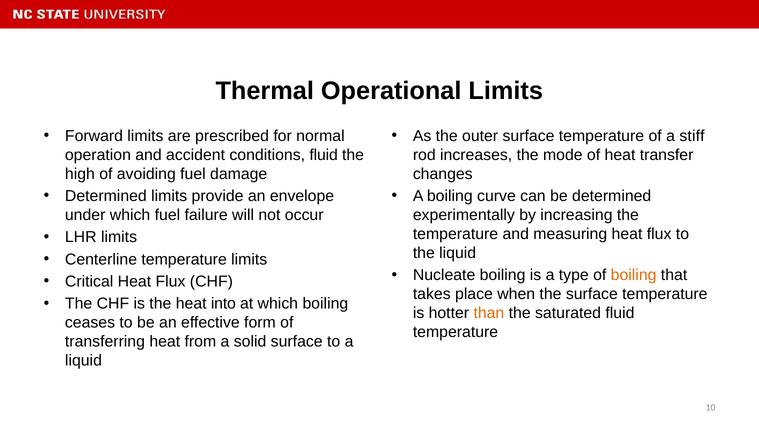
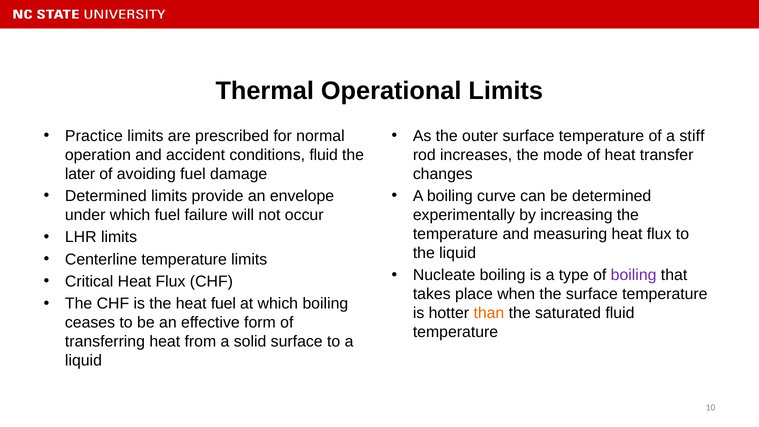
Forward: Forward -> Practice (94, 136)
high: high -> later (80, 174)
boiling colour: orange -> purple (634, 275)
heat into: into -> fuel (223, 304)
